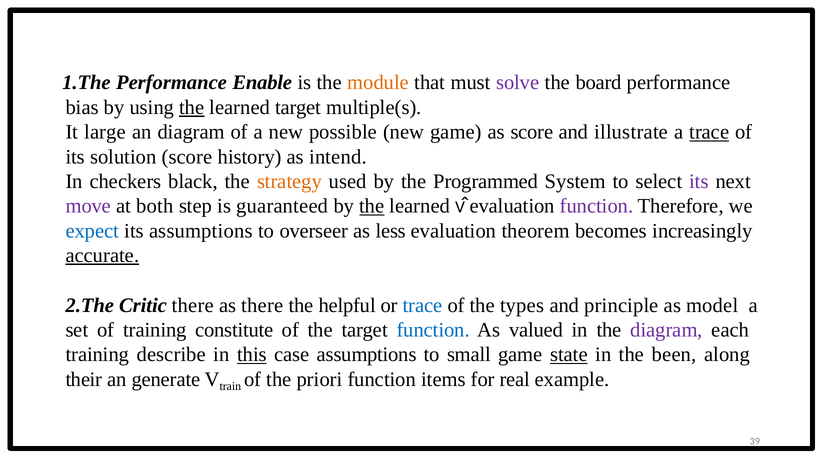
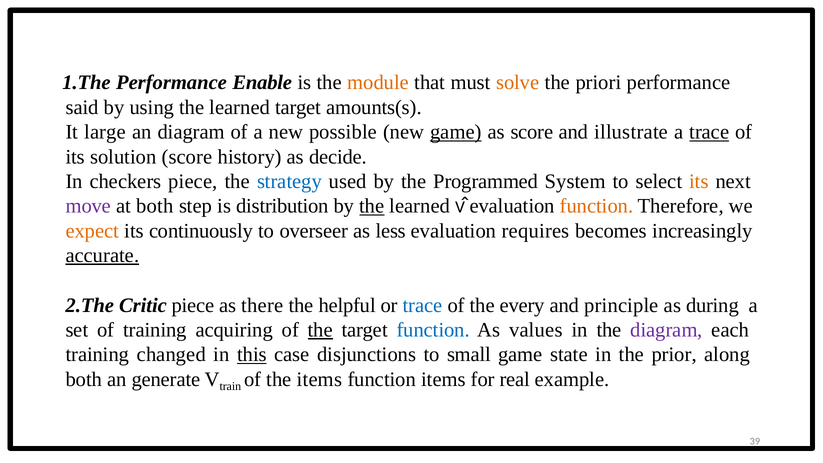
solve colour: purple -> orange (518, 83)
board: board -> priori (598, 83)
bias: bias -> said (82, 107)
the underline: present -> none (192, 107)
multiple(s: multiple(s -> amounts(s (374, 107)
game underline: none -> present (456, 132)
intend: intend -> decide (338, 157)
checkers black: black -> piece (193, 181)
strategy colour: orange -> blue (289, 181)
its colour: purple -> orange (699, 181)
guaranteed: guaranteed -> distribution (282, 206)
function colour: purple -> orange (597, 206)
expect colour: blue -> orange (92, 231)
its assumptions: assumptions -> continuously (201, 231)
theorem: theorem -> requires (536, 231)
Critic there: there -> piece (193, 305)
types: types -> every (522, 305)
model: model -> during (713, 305)
constitute: constitute -> acquiring (234, 330)
the underline: none -> present (320, 330)
valued: valued -> values (536, 330)
describe: describe -> changed (171, 355)
case assumptions: assumptions -> disjunctions (367, 355)
state underline: present -> none (569, 355)
been: been -> prior (674, 355)
their: their -> both (84, 379)
the priori: priori -> items (319, 379)
